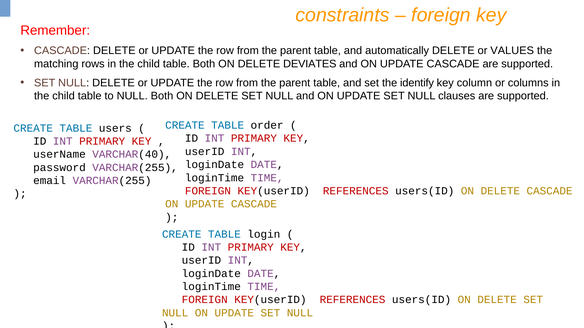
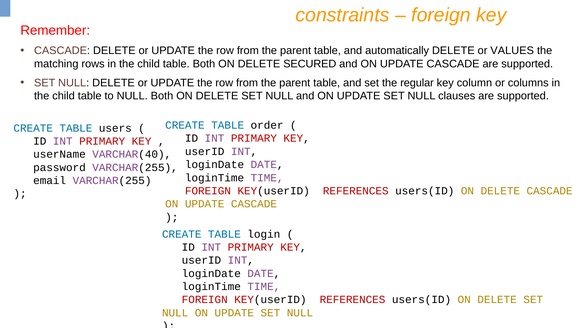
DEVIATES: DEVIATES -> SECURED (310, 64)
identify: identify -> regular (417, 83)
